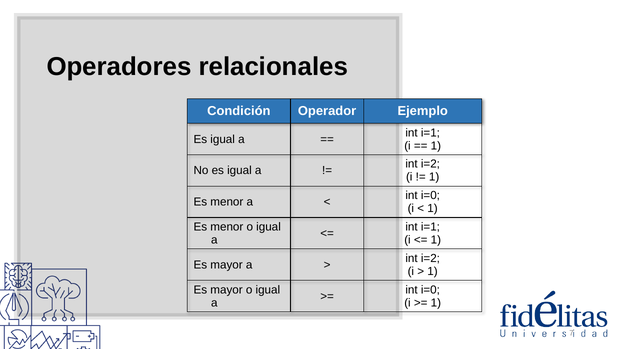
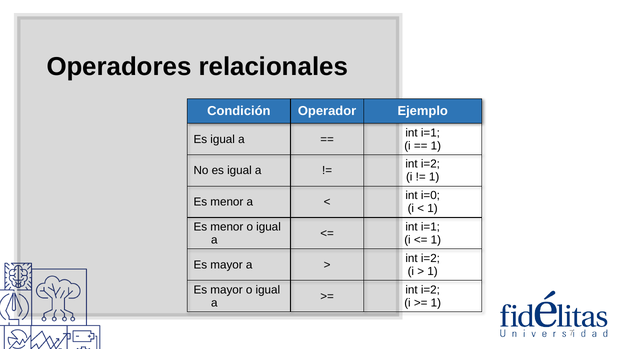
i=0: i=0 -> i=2 (430, 290)
